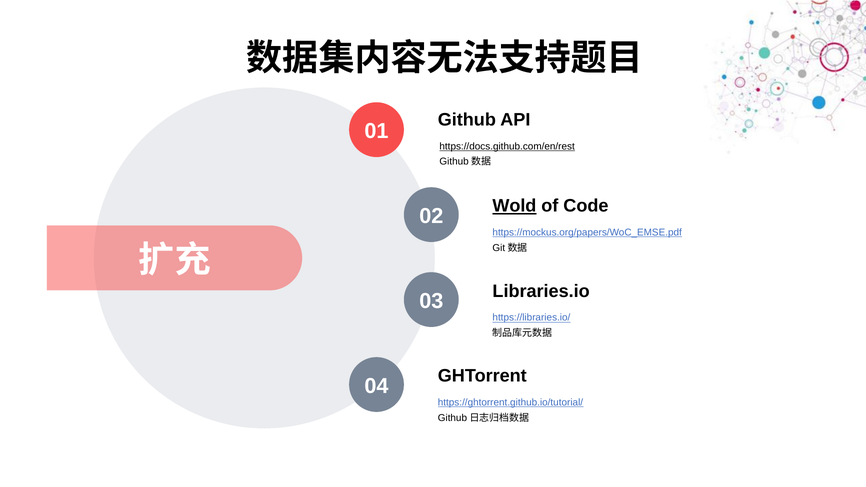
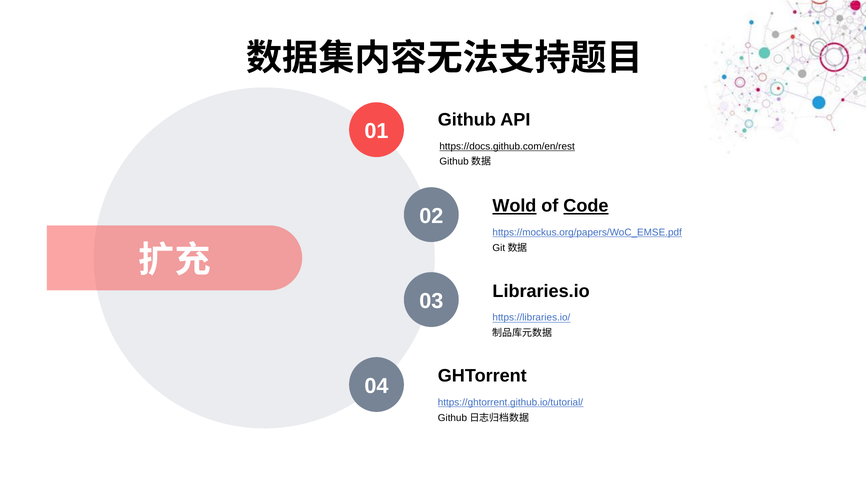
Code underline: none -> present (586, 206)
